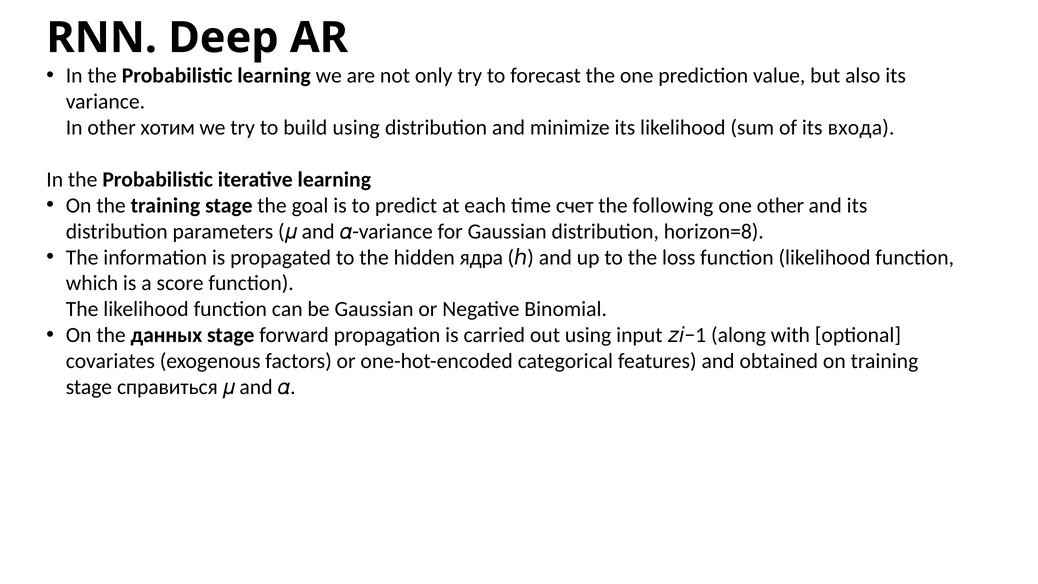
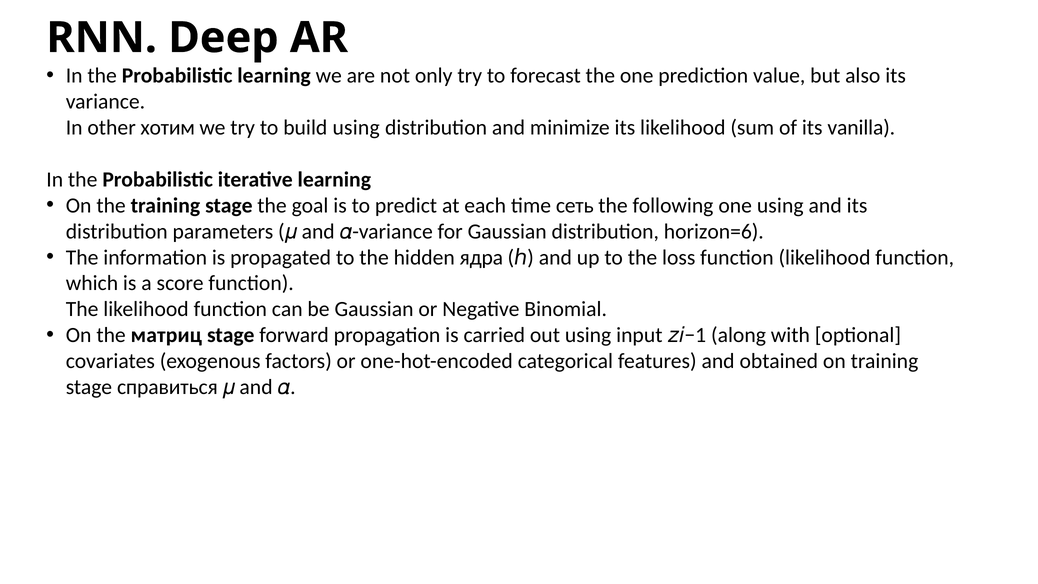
входа: входа -> vanilla (861, 128)
счет: счет -> сеть (575, 205)
one other: other -> using (780, 205)
horizon=8: horizon=8 -> horizon=6 (714, 231)
данных: данных -> матриц (166, 335)
